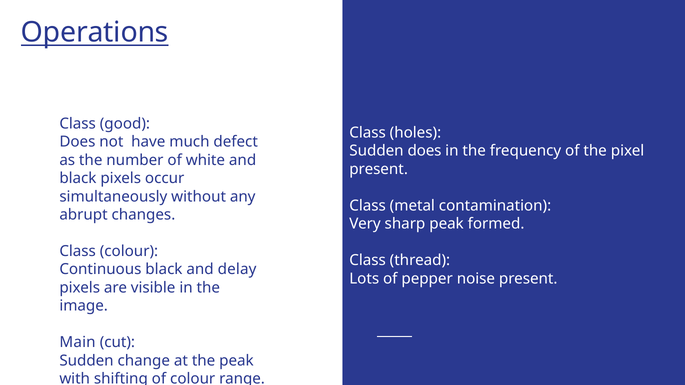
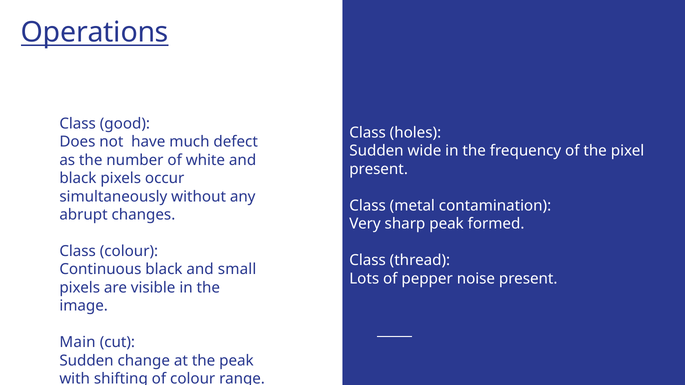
Sudden does: does -> wide (424, 151)
delay: delay -> small (237, 270)
